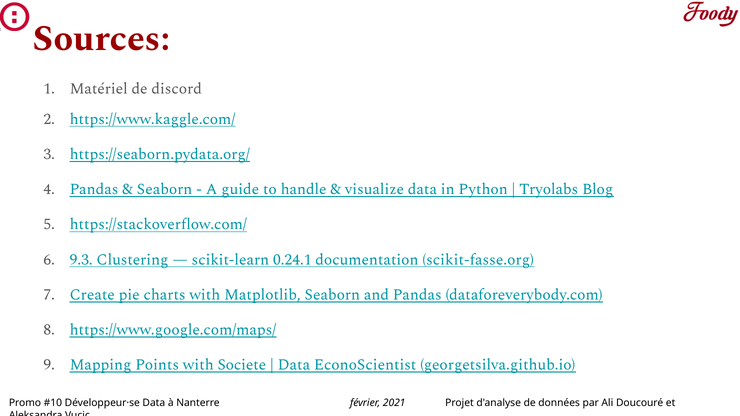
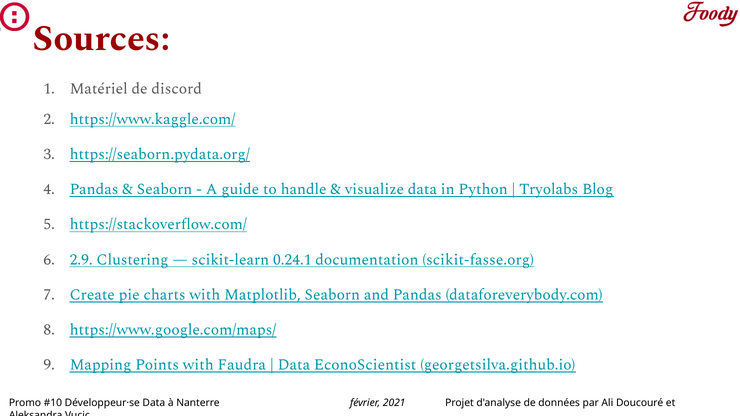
9.3: 9.3 -> 2.9 (81, 260)
Societe: Societe -> Faudra (242, 365)
